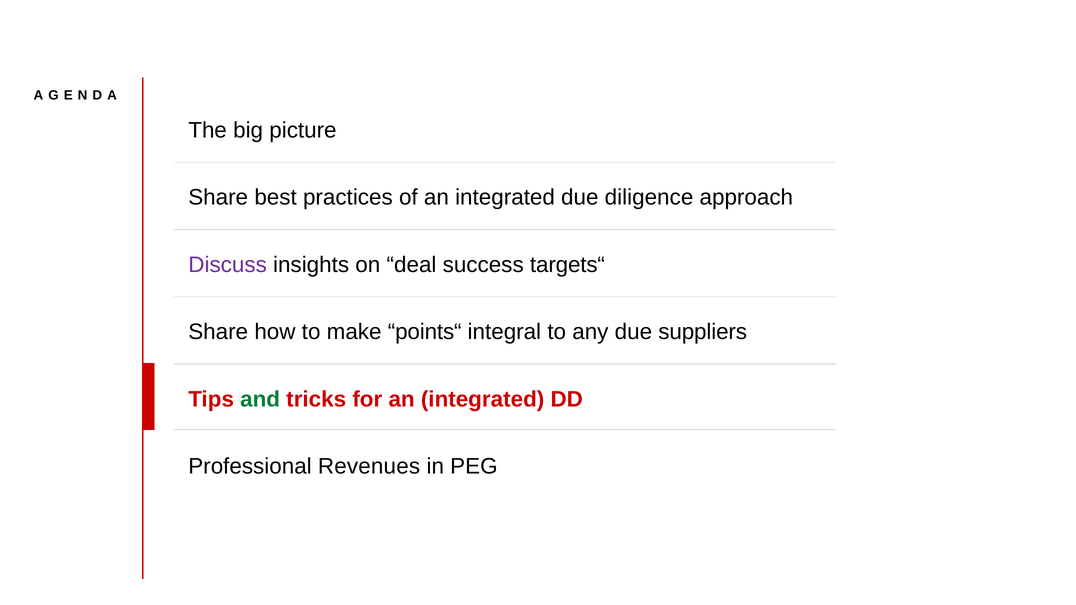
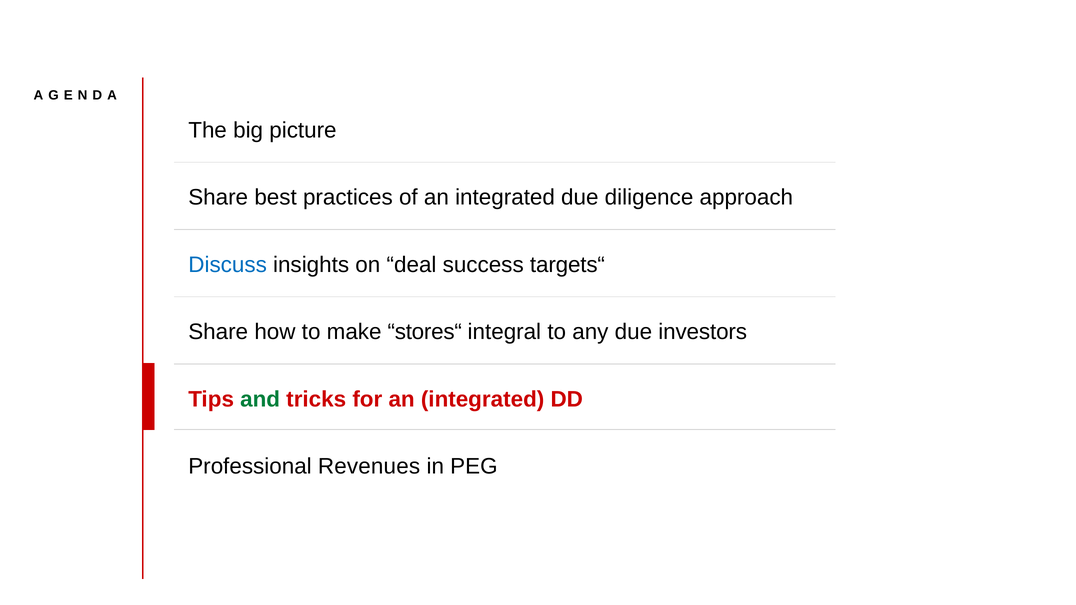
Discuss colour: purple -> blue (228, 265)
points“: points“ -> stores“ (425, 332)
suppliers: suppliers -> investors (703, 332)
